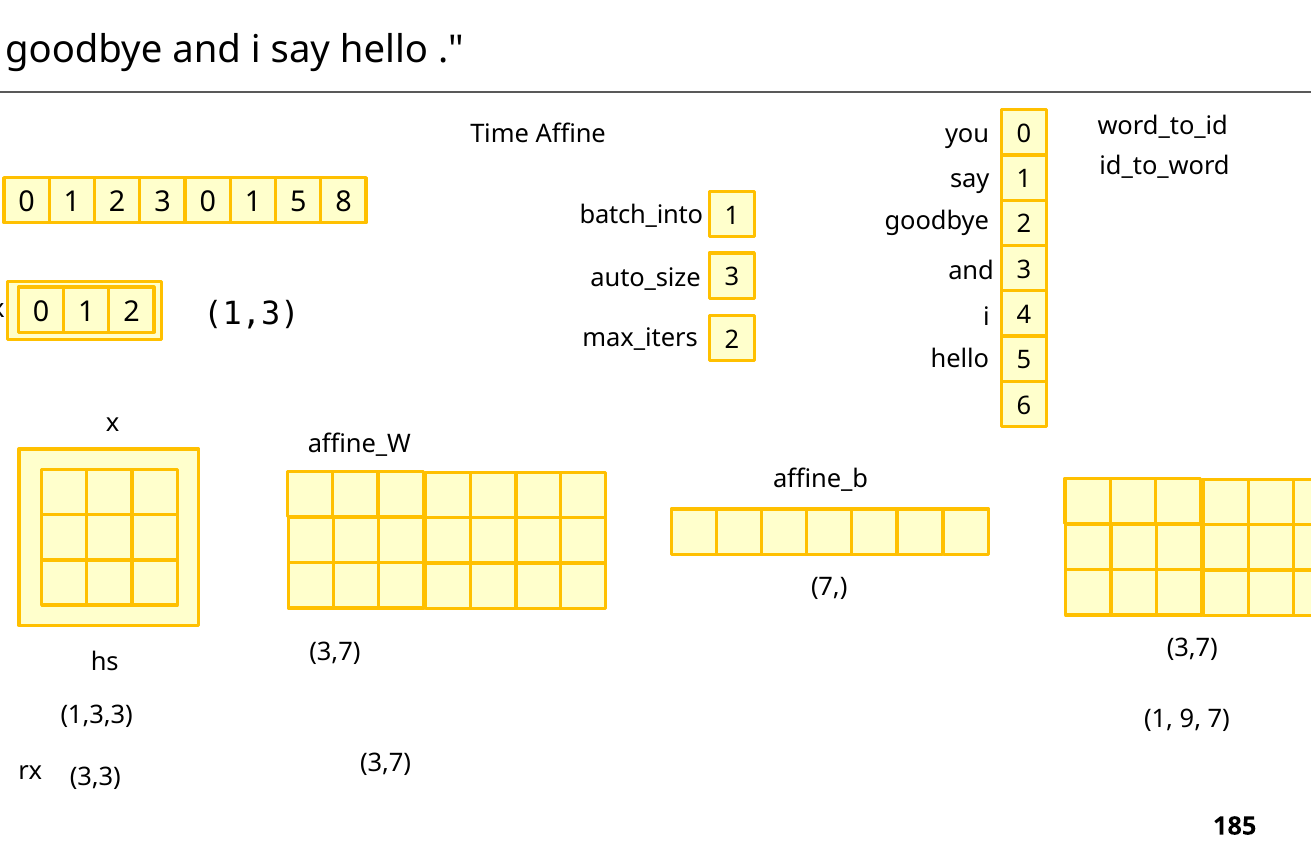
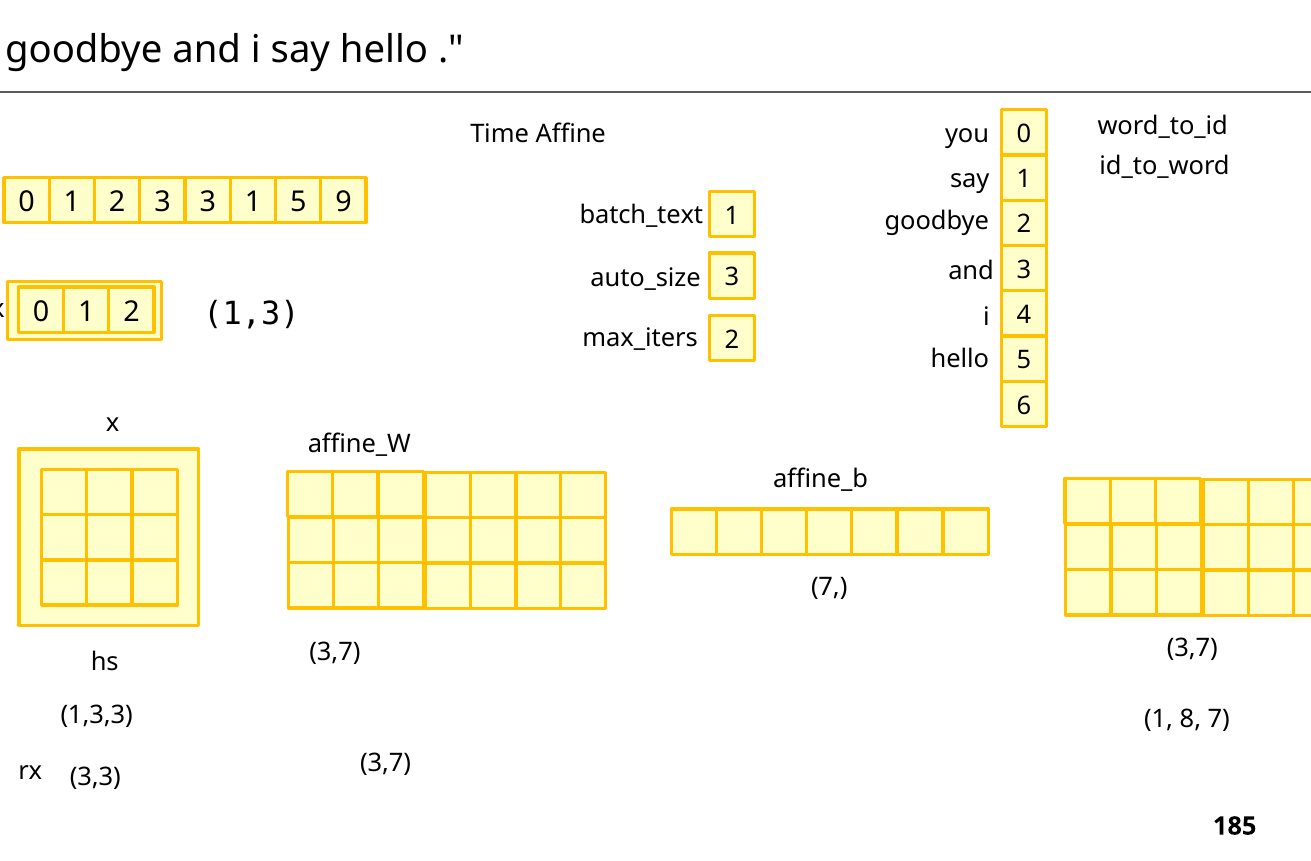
3 0: 0 -> 3 (208, 202)
8: 8 -> 9 (344, 202)
batch_into: batch_into -> batch_text (641, 216)
9: 9 -> 8 (1190, 719)
